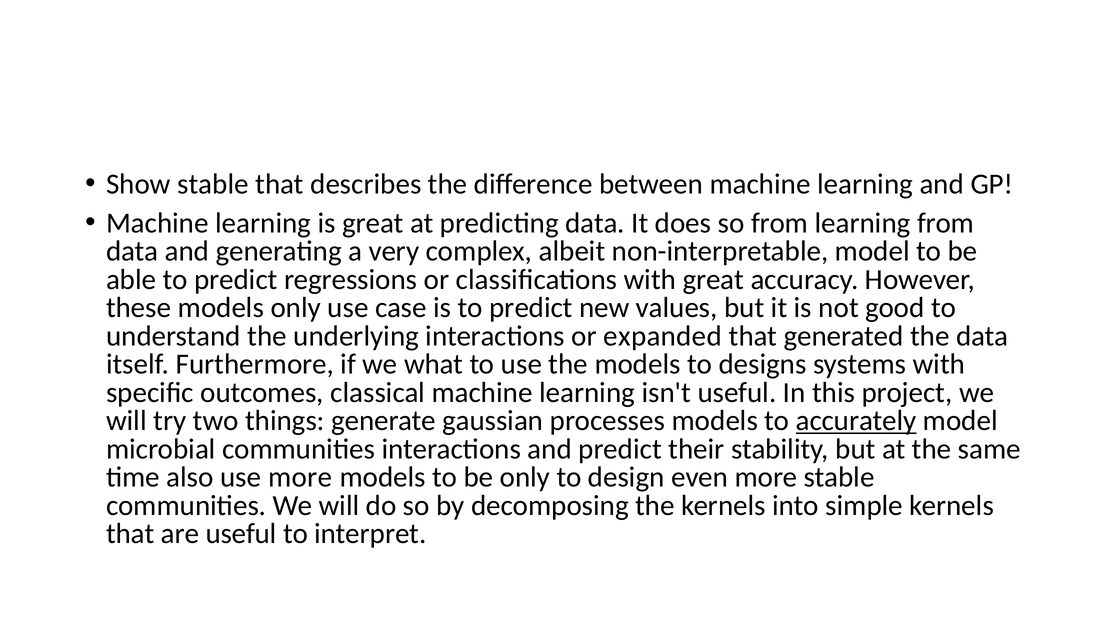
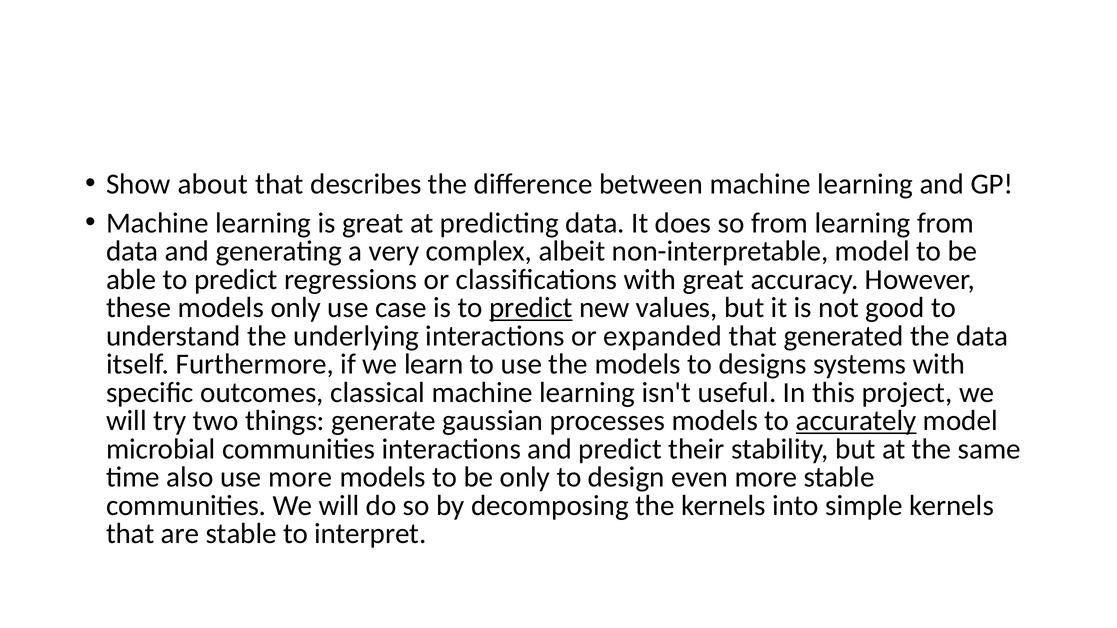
Show stable: stable -> about (213, 184)
predict underline: none -> present (531, 308)
what: what -> learn (434, 365)
are useful: useful -> stable (241, 534)
